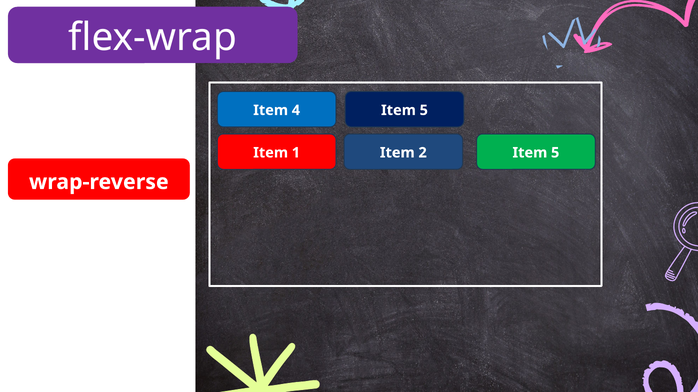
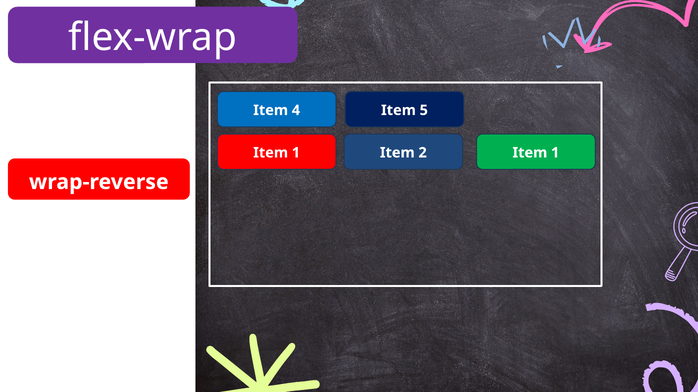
2 Item 5: 5 -> 1 (555, 153)
